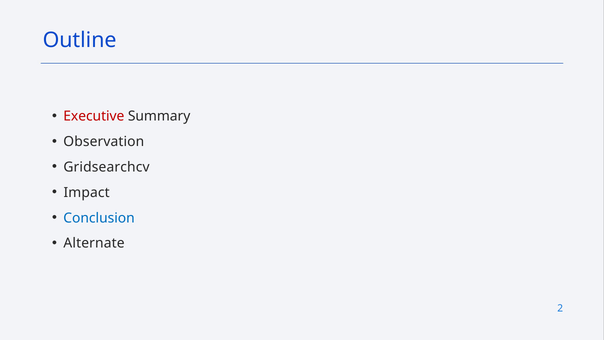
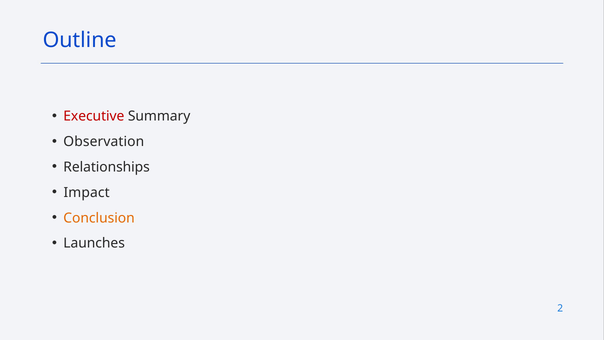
Gridsearchcv: Gridsearchcv -> Relationships (107, 167)
Conclusion colour: blue -> orange (99, 218)
Alternate: Alternate -> Launches (94, 243)
